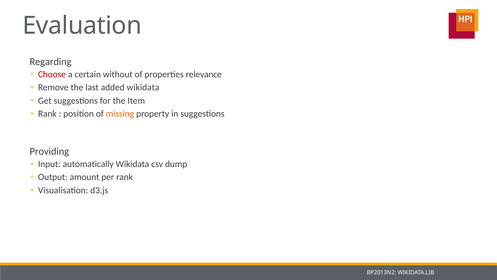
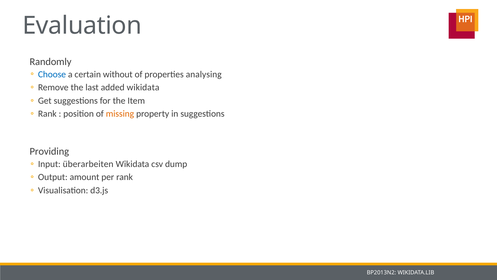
Regarding: Regarding -> Randomly (51, 61)
Choose colour: red -> blue (52, 74)
relevance: relevance -> analysing (204, 74)
automatically: automatically -> überarbeiten (88, 164)
